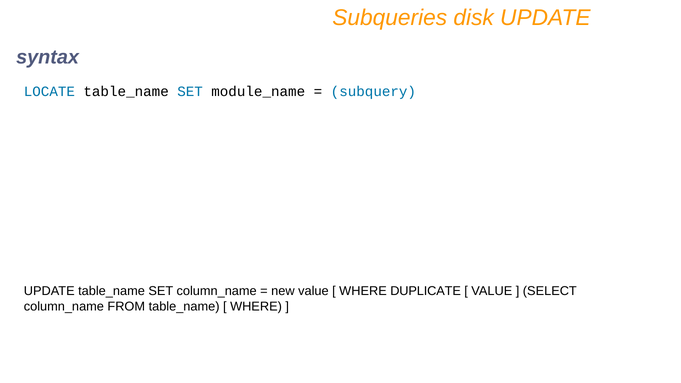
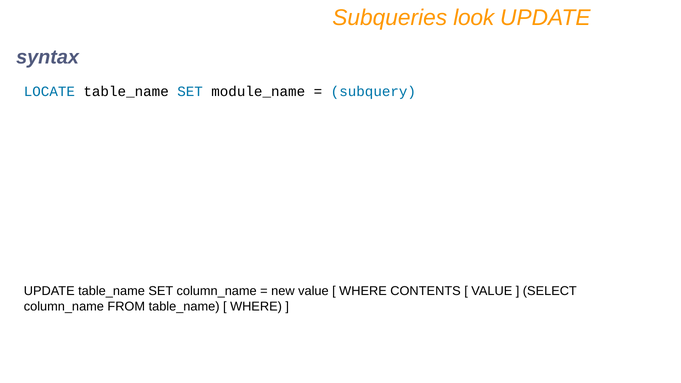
disk: disk -> look (474, 18)
DUPLICATE: DUPLICATE -> CONTENTS (425, 291)
